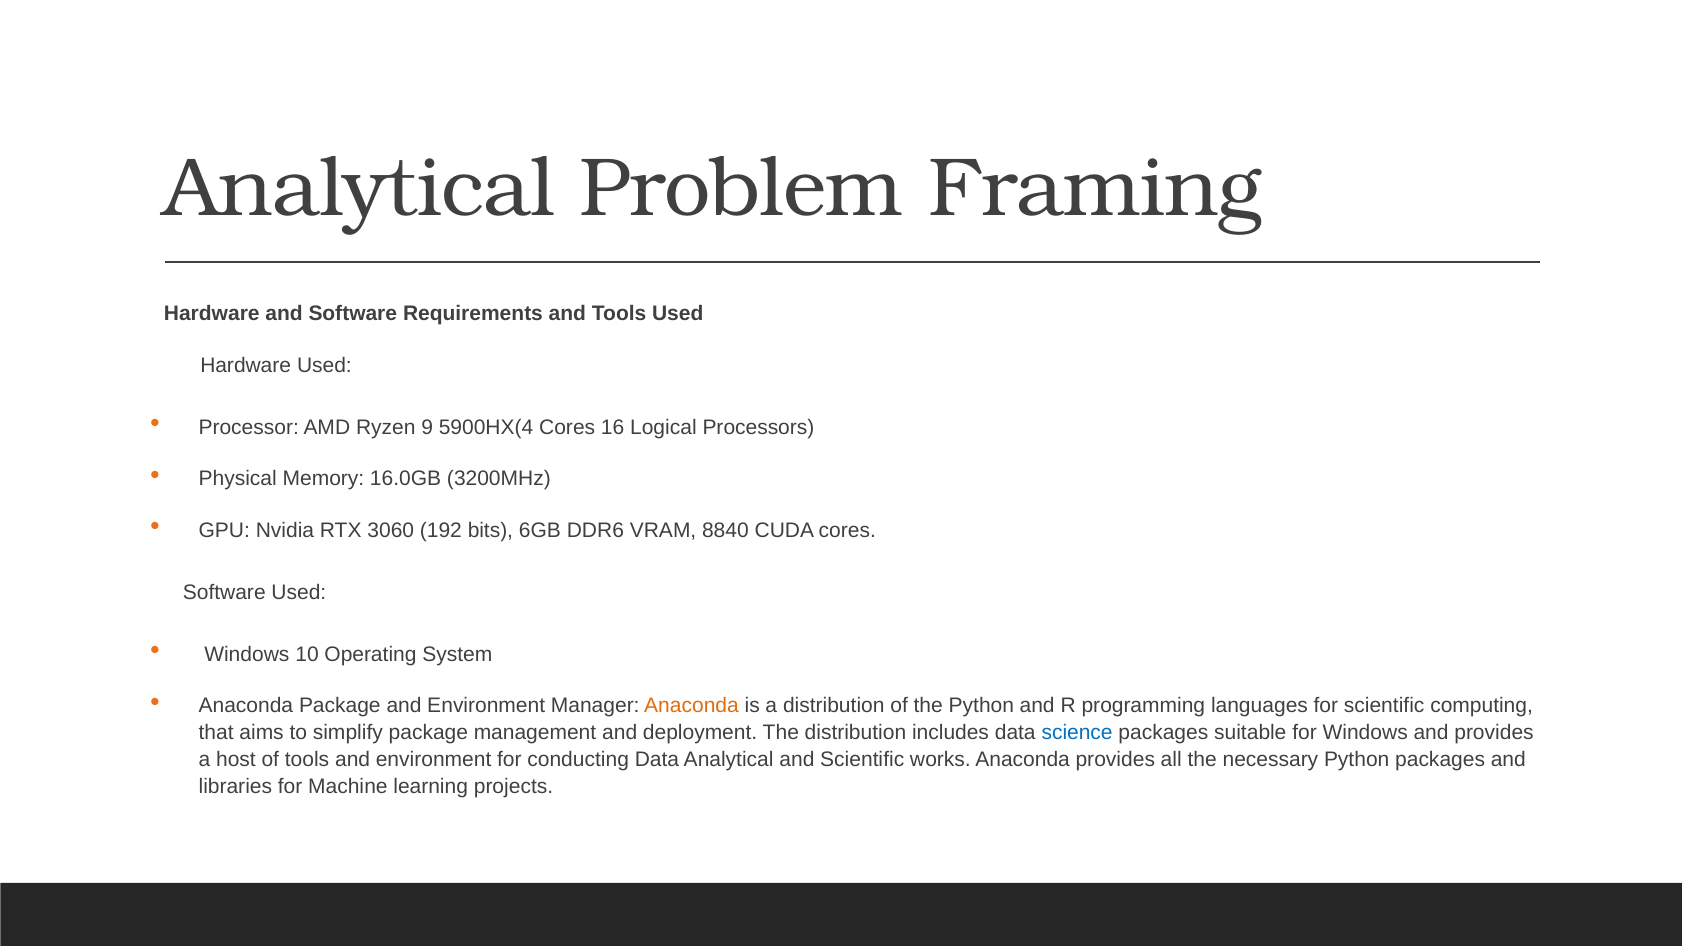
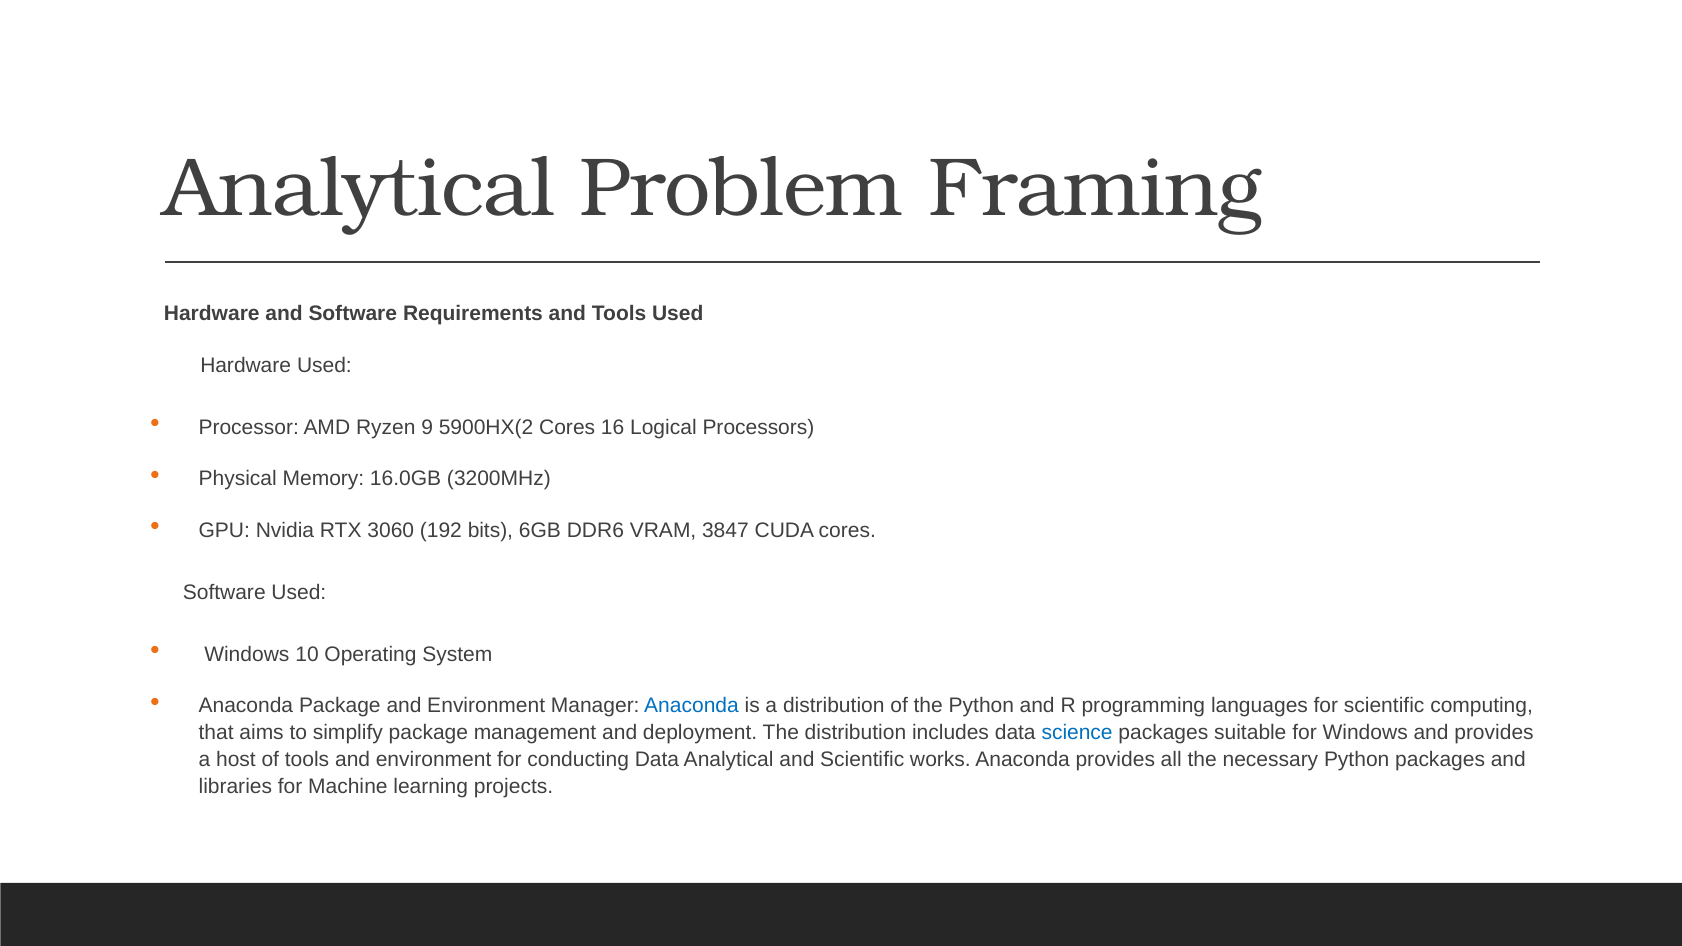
5900HX(4: 5900HX(4 -> 5900HX(2 (486, 427)
8840: 8840 -> 3847 (725, 530)
Anaconda colour: orange -> blue (692, 706)
